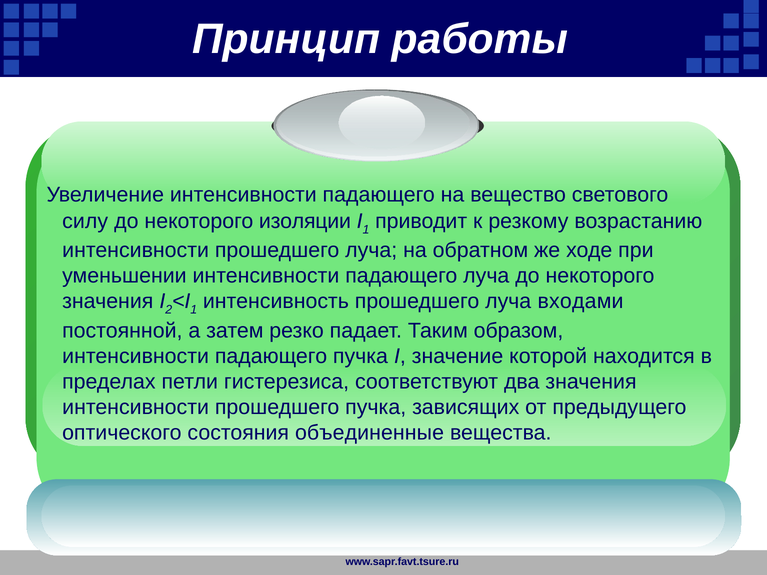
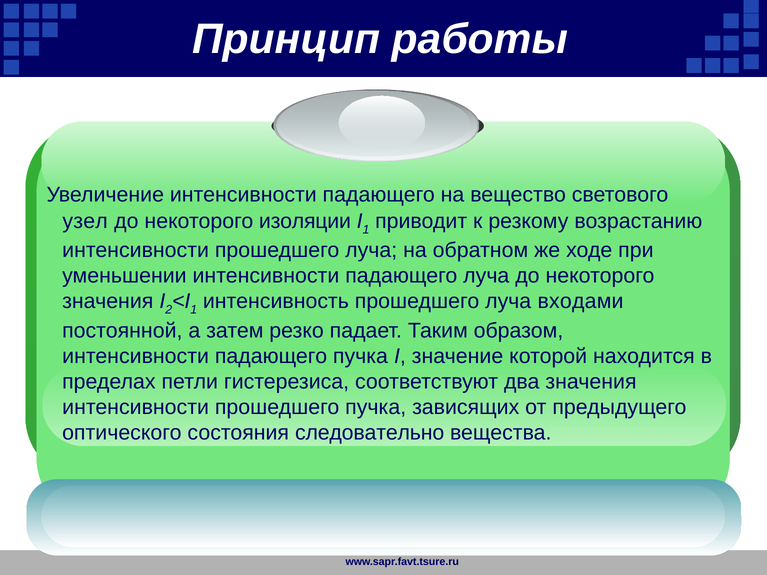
силу: силу -> узел (85, 221)
объединенные: объединенные -> следовательно (370, 433)
